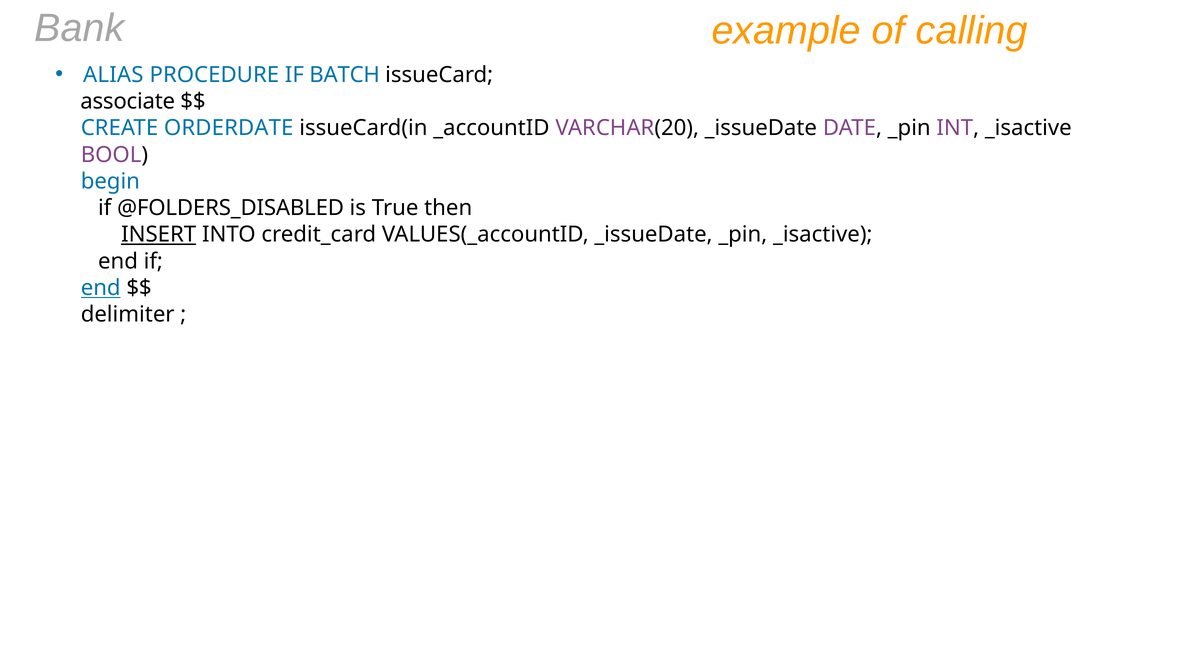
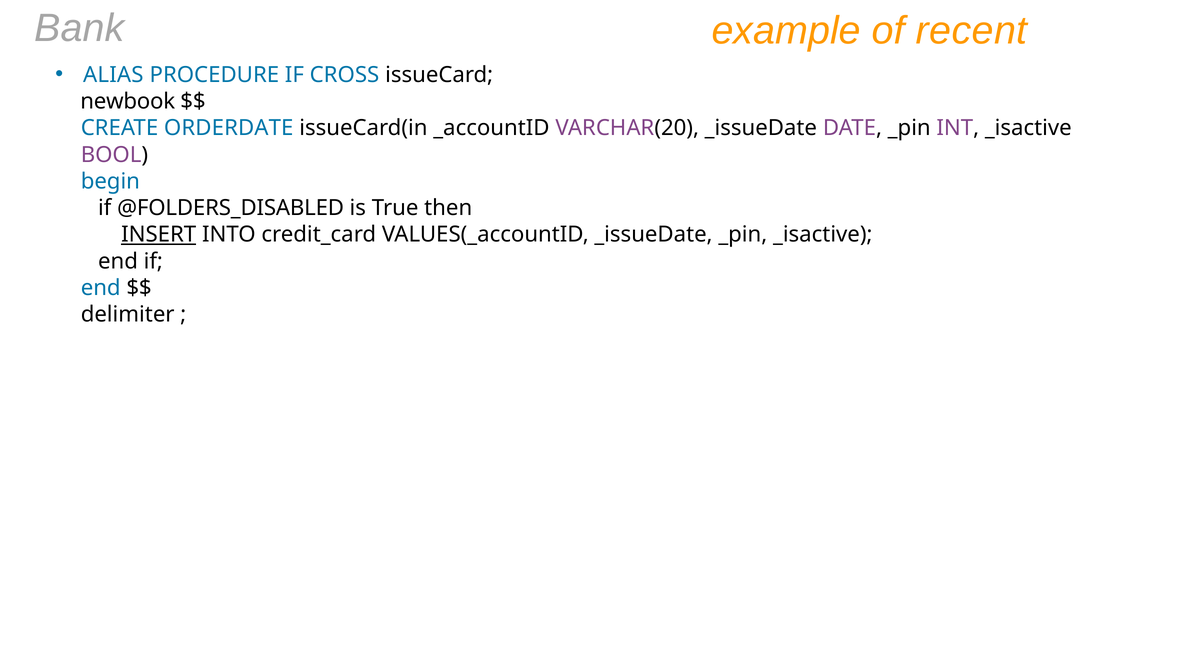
calling: calling -> recent (972, 31)
BATCH: BATCH -> CROSS (345, 75)
associate: associate -> newbook (128, 102)
end underline: present -> none (101, 288)
